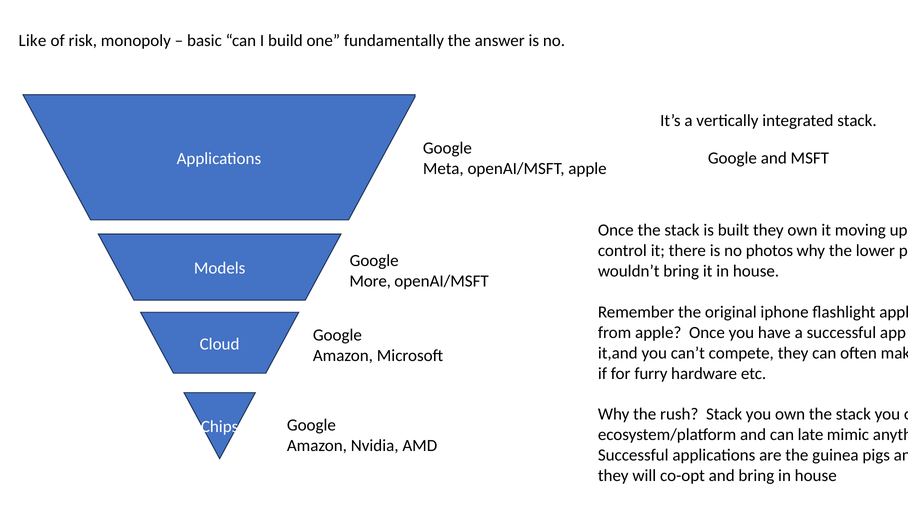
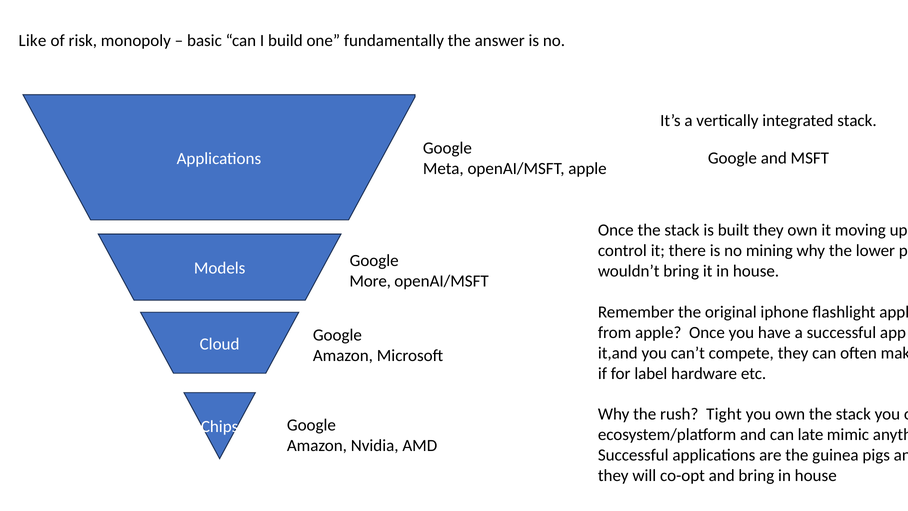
photos: photos -> mining (769, 251)
furry: furry -> label (651, 373)
rush Stack: Stack -> Tight (724, 414)
